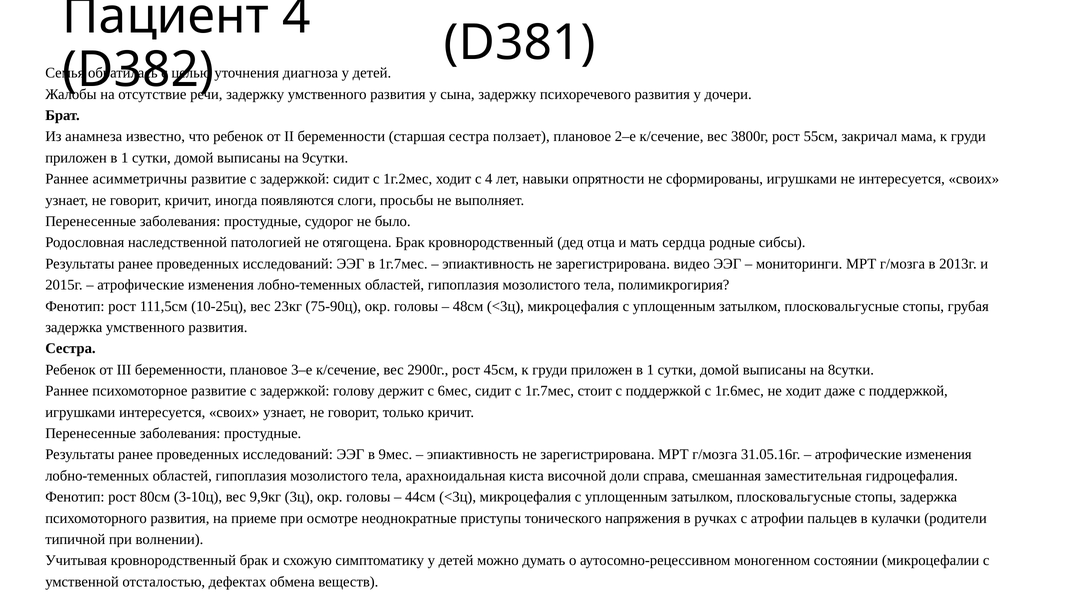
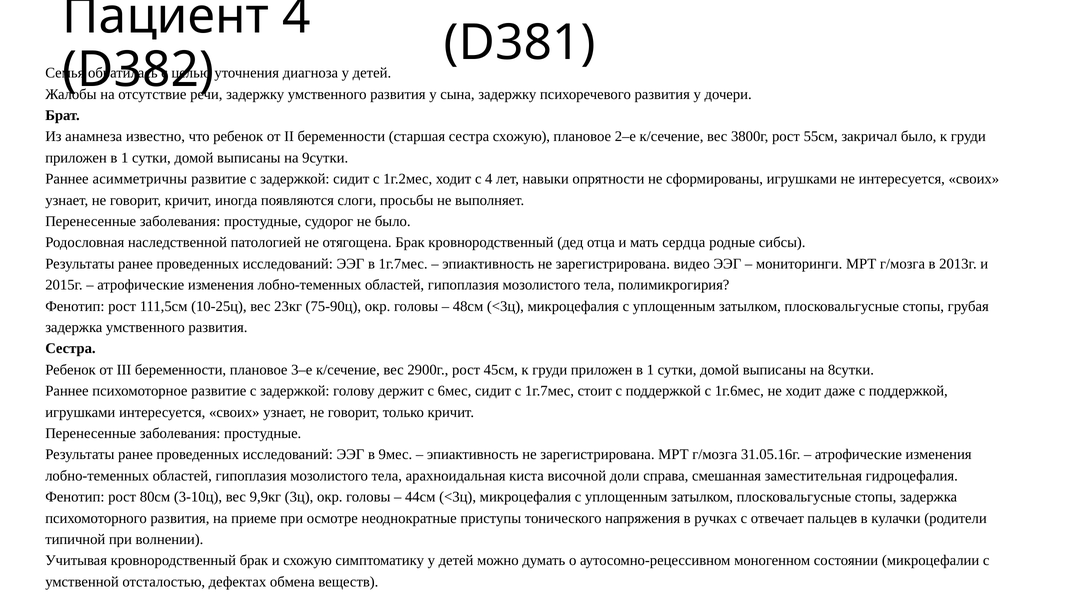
сестра ползает: ползает -> схожую (521, 137)
закричал мама: мама -> было (919, 137)
атрофии: атрофии -> отвечает (777, 518)
